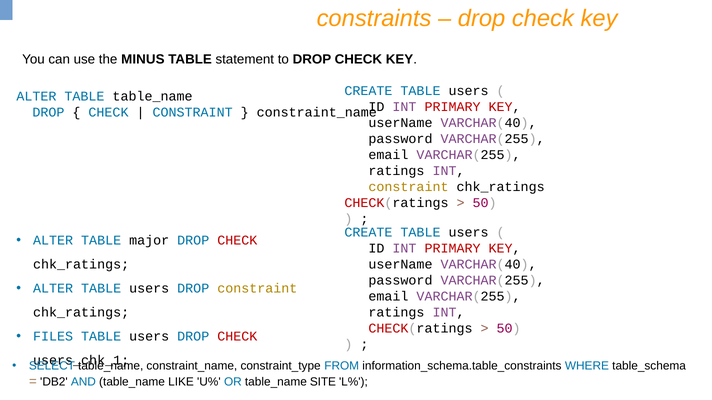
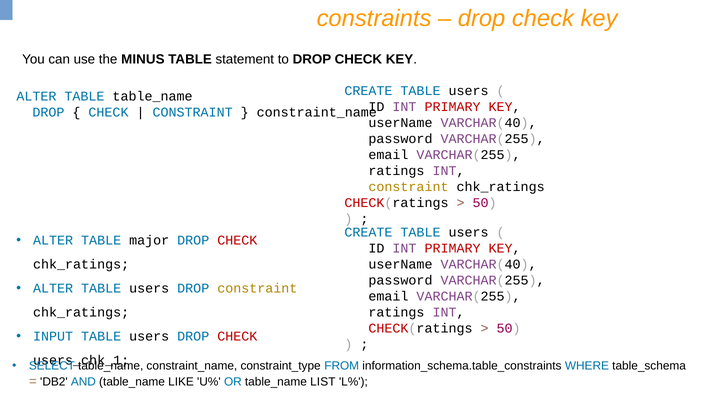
FILES: FILES -> INPUT (53, 337)
SITE: SITE -> LIST (323, 382)
